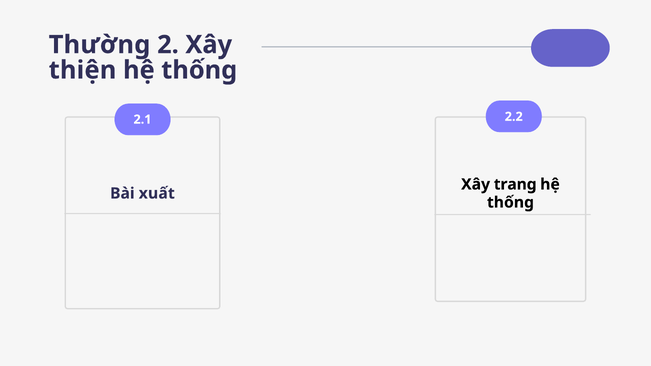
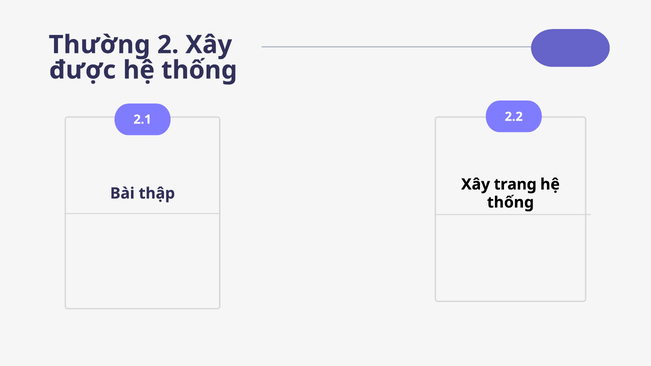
thiện: thiện -> được (82, 70)
xuất: xuất -> thập (157, 193)
